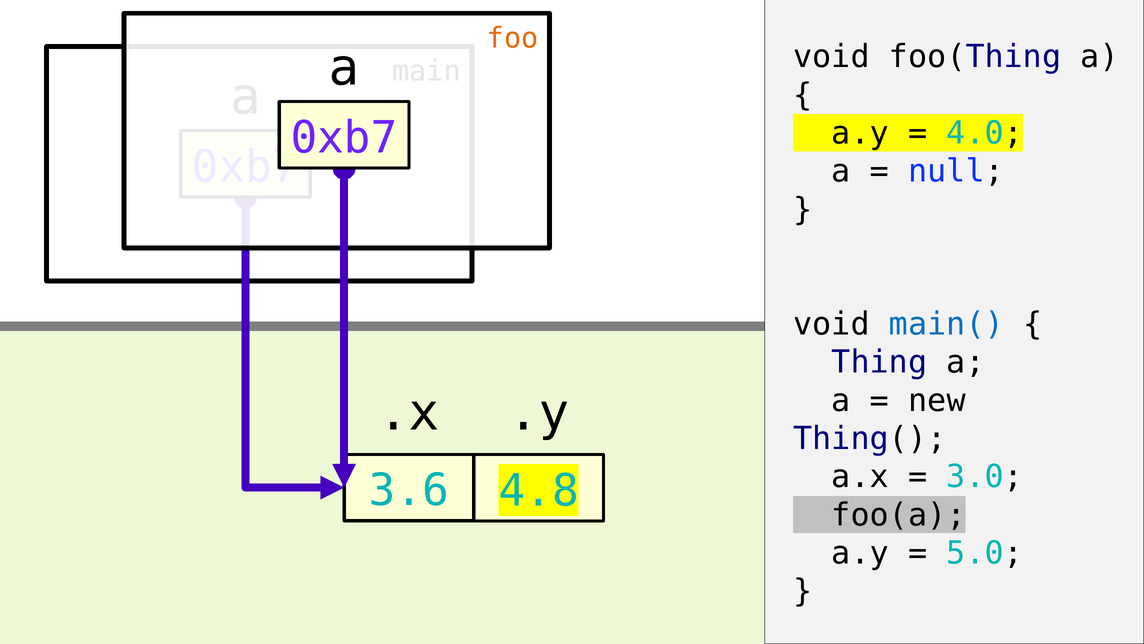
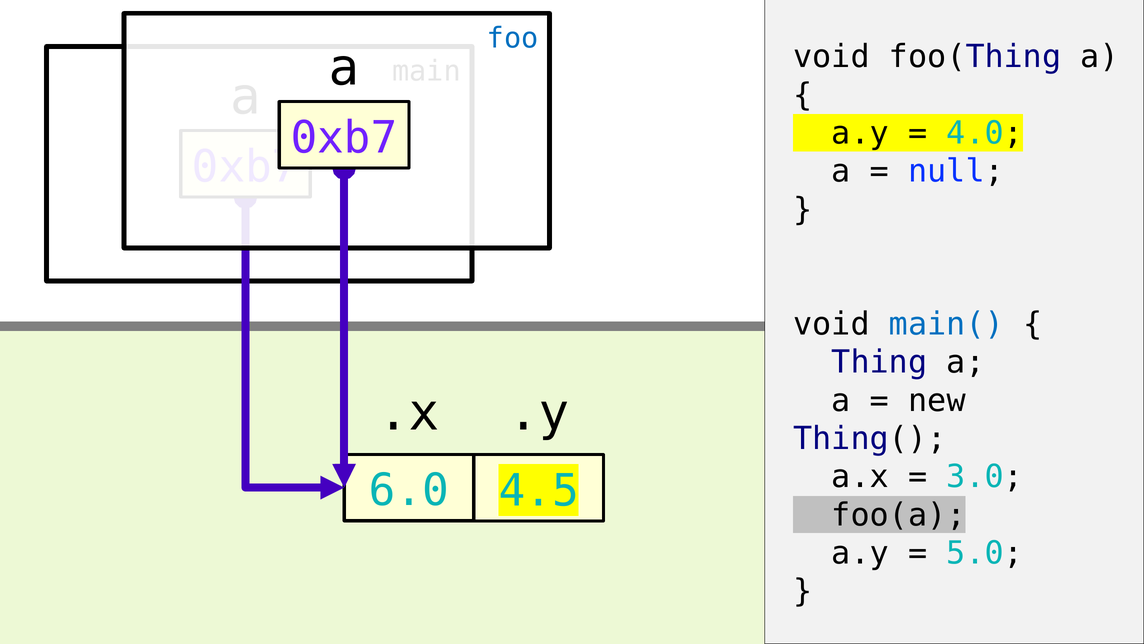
foo colour: orange -> blue (513, 38)
3.6: 3.6 -> 6.0 (409, 490)
4.8: 4.8 -> 4.5 (539, 491)
